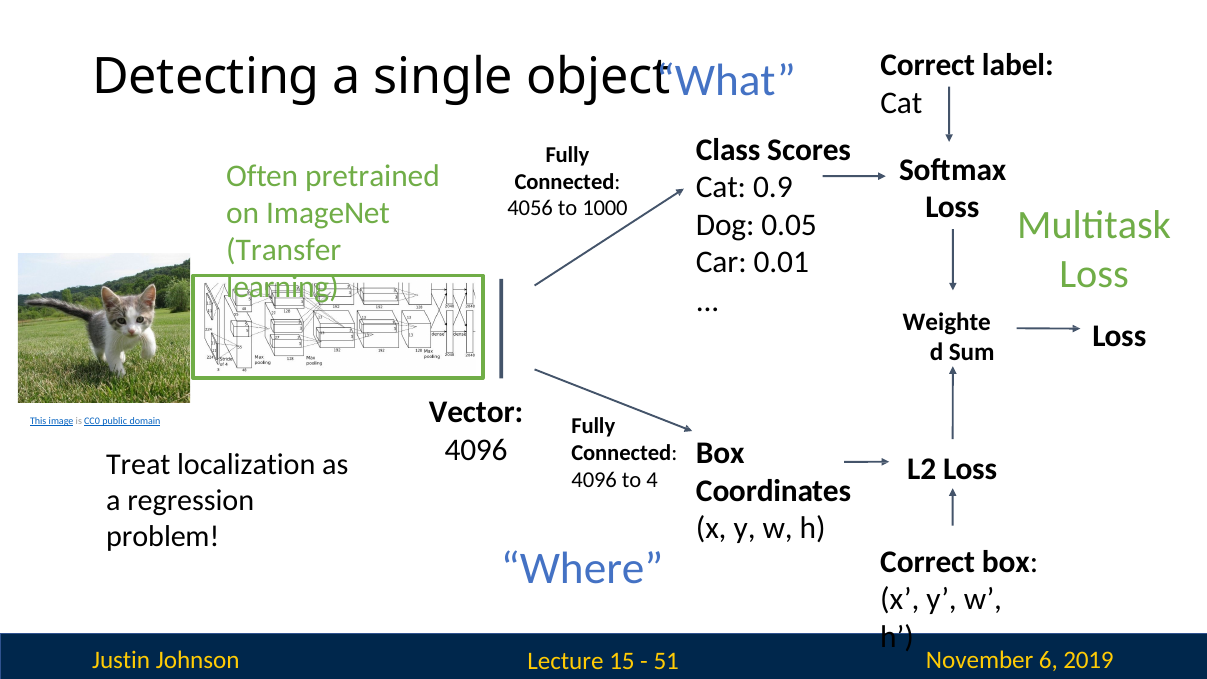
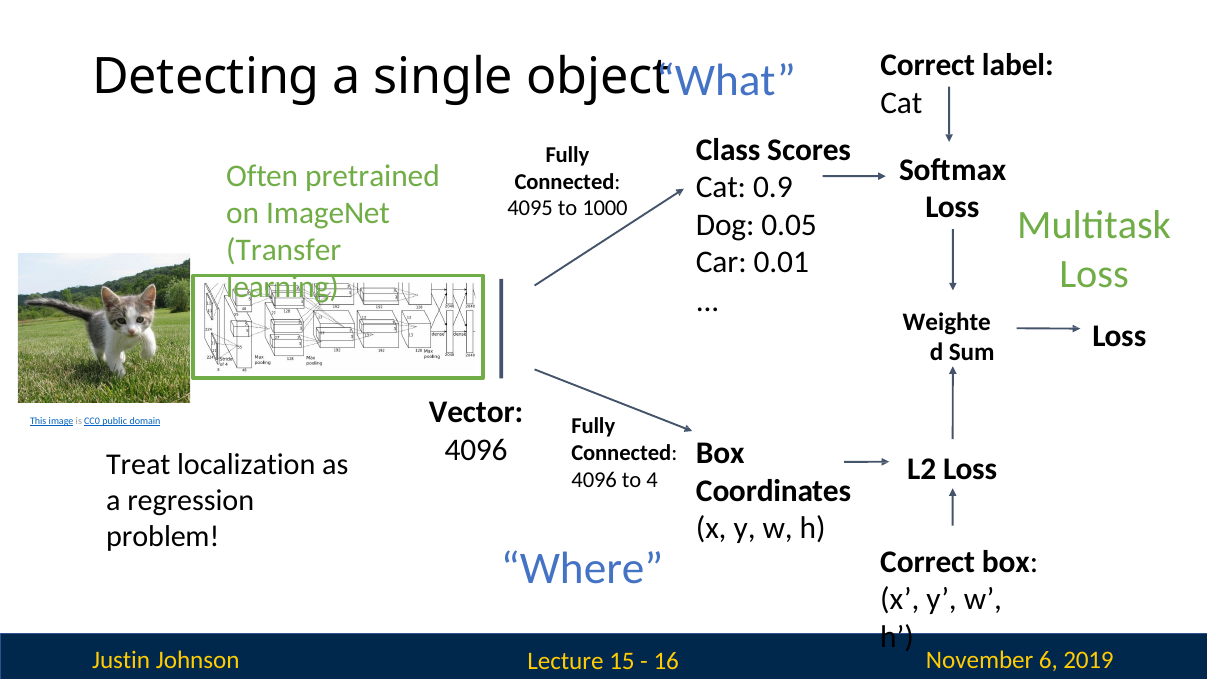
4056: 4056 -> 4095 (530, 208)
51: 51 -> 16 (666, 661)
